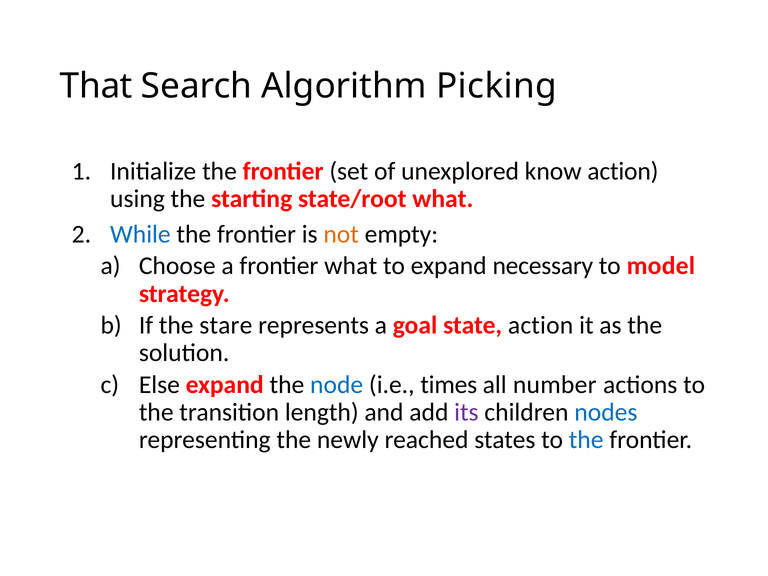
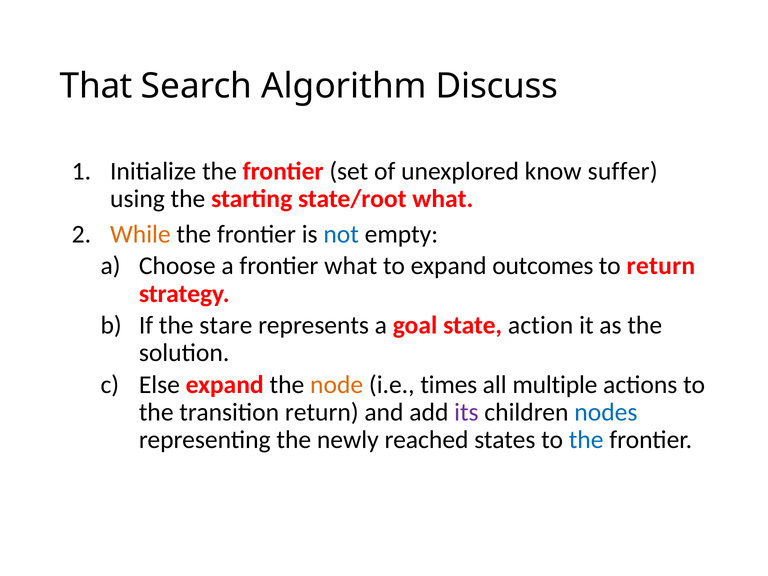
Picking: Picking -> Discuss (497, 86)
know action: action -> suffer (623, 171)
While colour: blue -> orange (140, 234)
not colour: orange -> blue (341, 234)
necessary: necessary -> outcomes (543, 266)
to model: model -> return (661, 266)
node colour: blue -> orange (337, 385)
number: number -> multiple (555, 385)
transition length: length -> return (322, 412)
